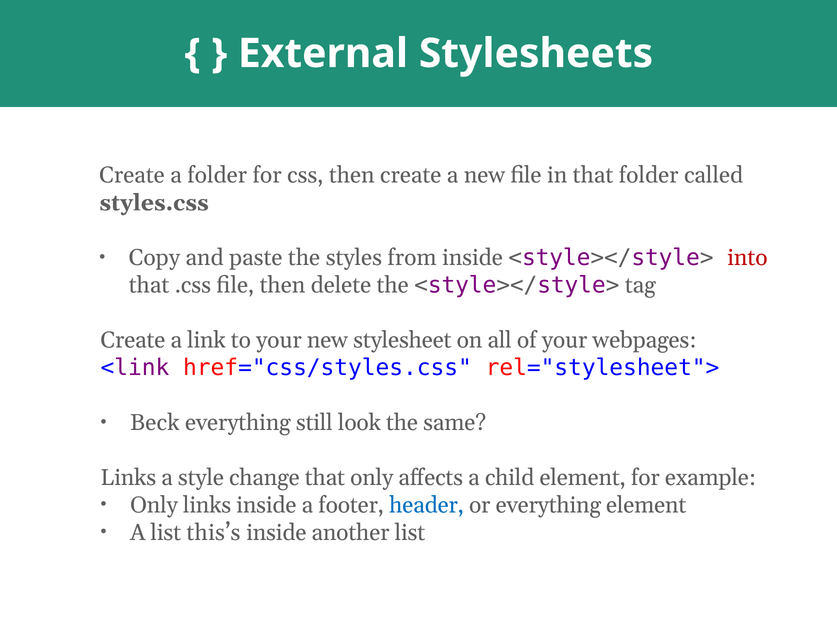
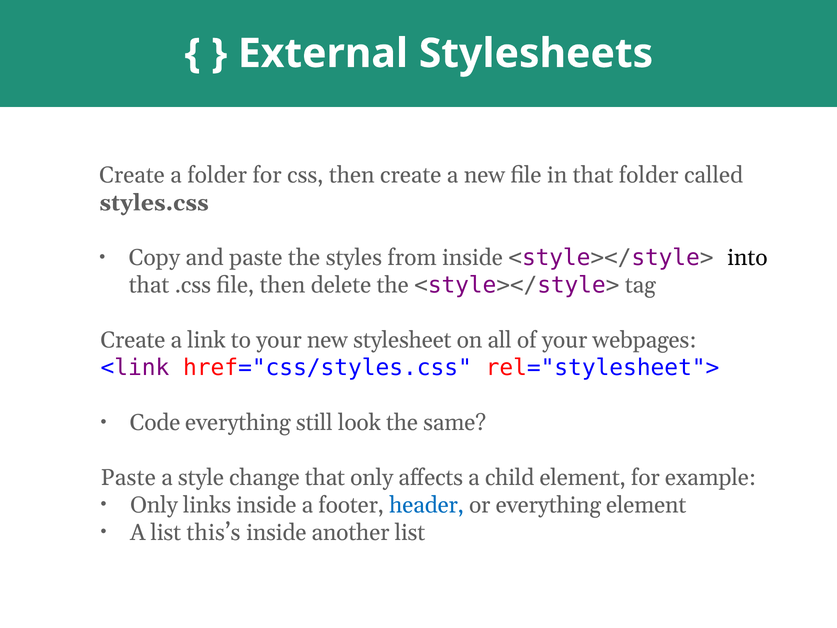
into colour: red -> black (748, 258)
Beck: Beck -> Code (155, 423)
Links: Links -> Paste (128, 477)
